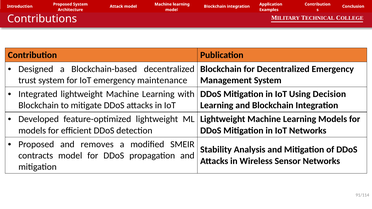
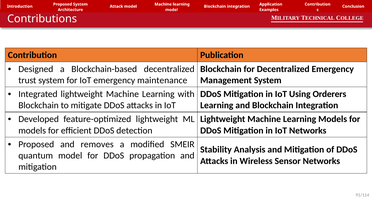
Decision: Decision -> Orderers (329, 94)
contracts: contracts -> quantum (36, 156)
